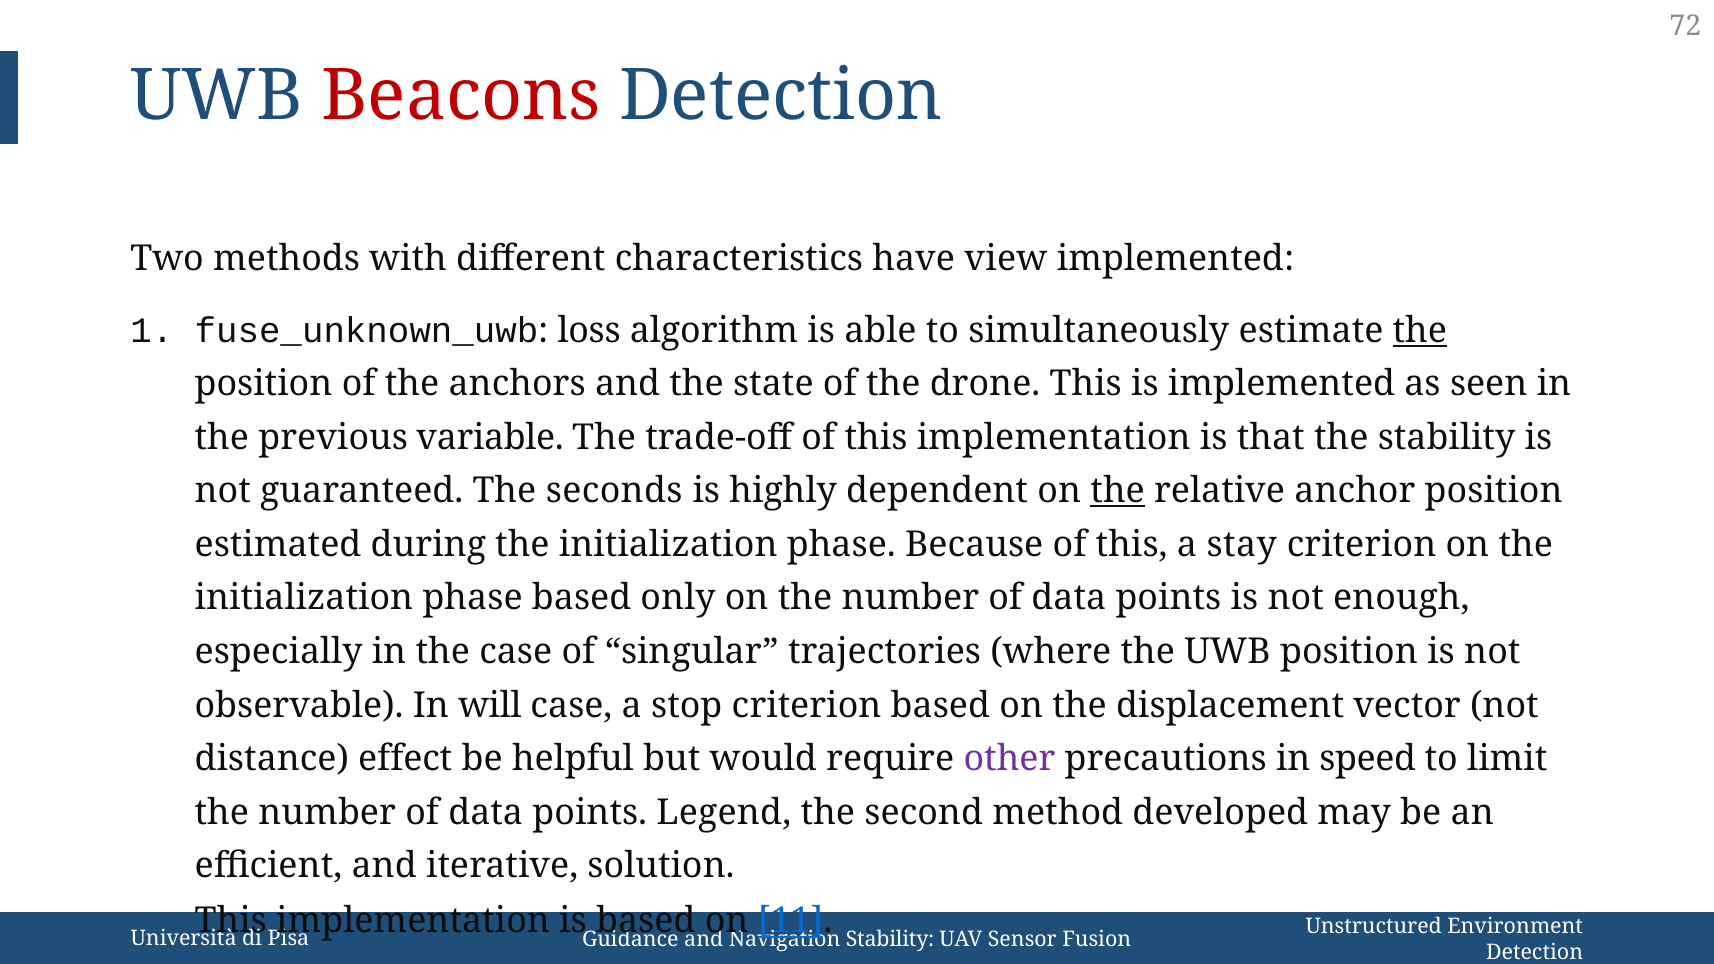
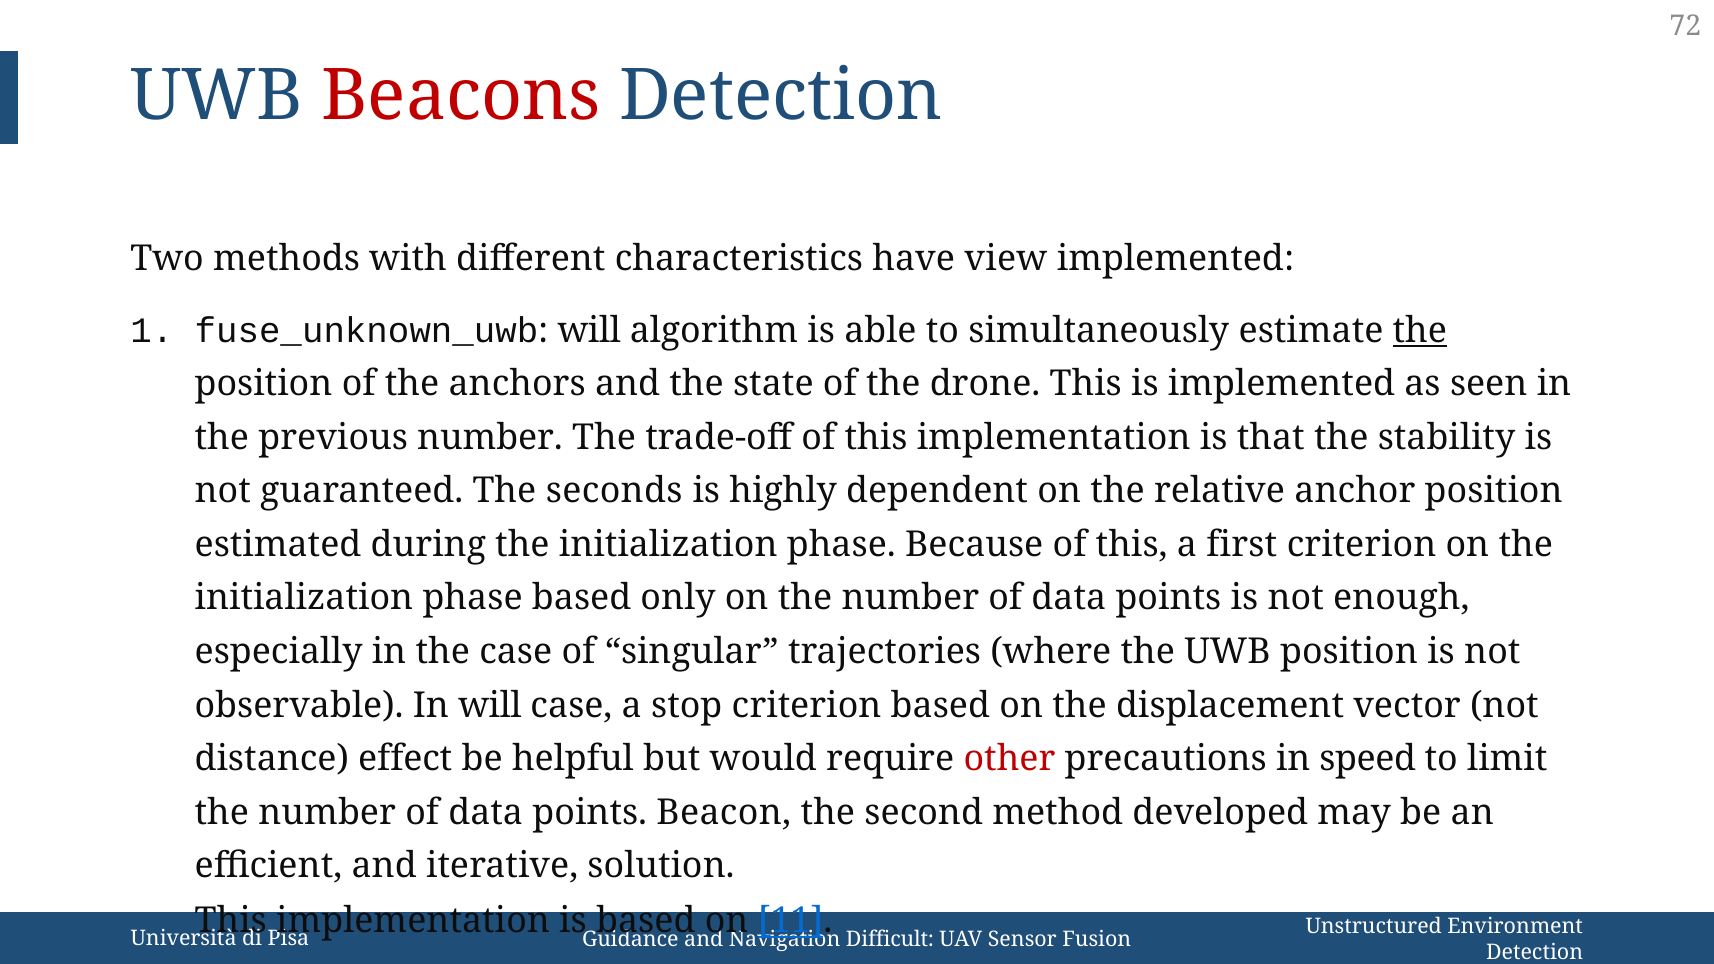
fuse_unknown_uwb loss: loss -> will (589, 330)
previous variable: variable -> number (490, 438)
the underline: present -> none (1118, 491)
stay: stay -> first (1242, 545)
other colour: purple -> red (1009, 759)
Legend: Legend -> Beacon (724, 812)
Stability: Stability -> Difficult (890, 940)
